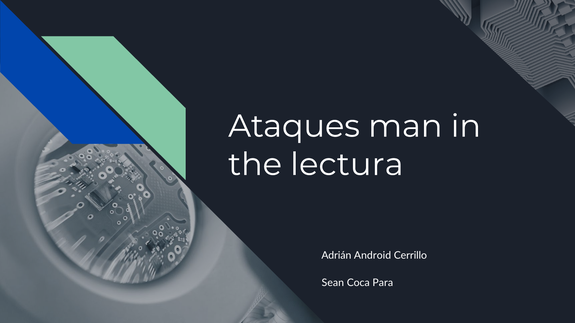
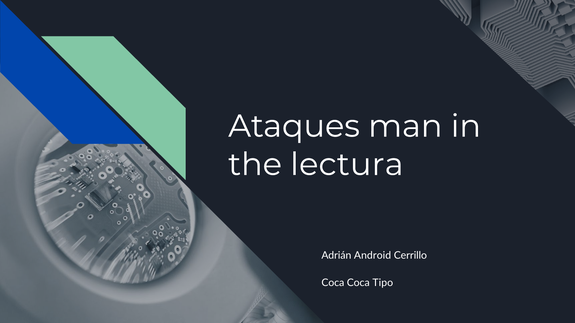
Sean: Sean -> Coca (333, 283)
Para: Para -> Tipo (383, 283)
